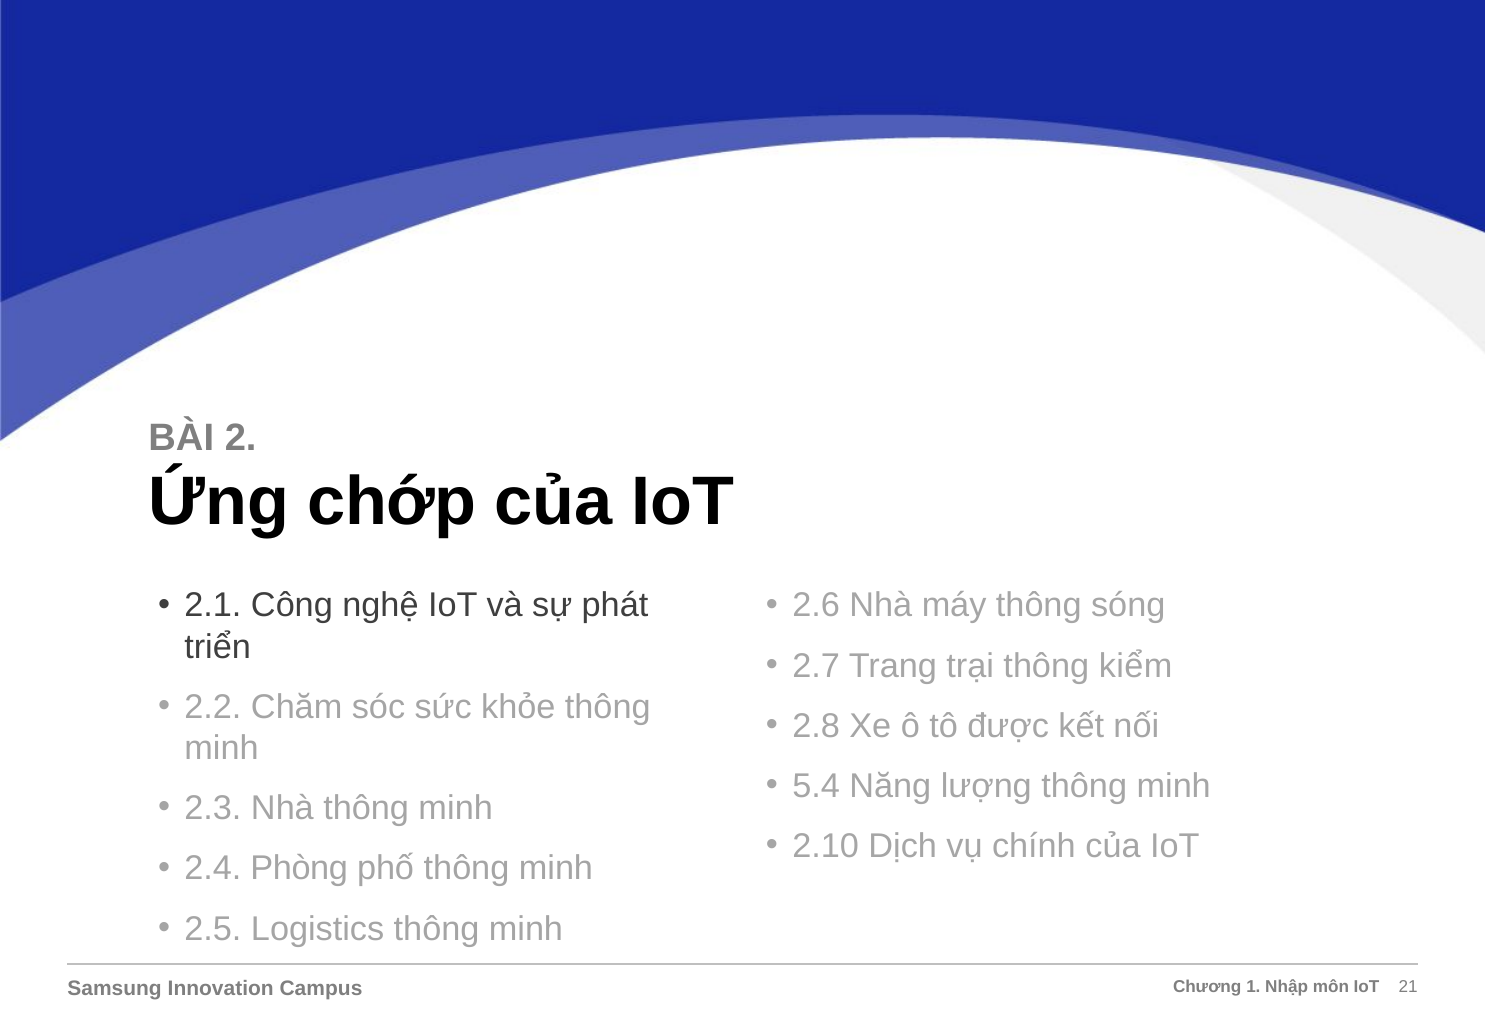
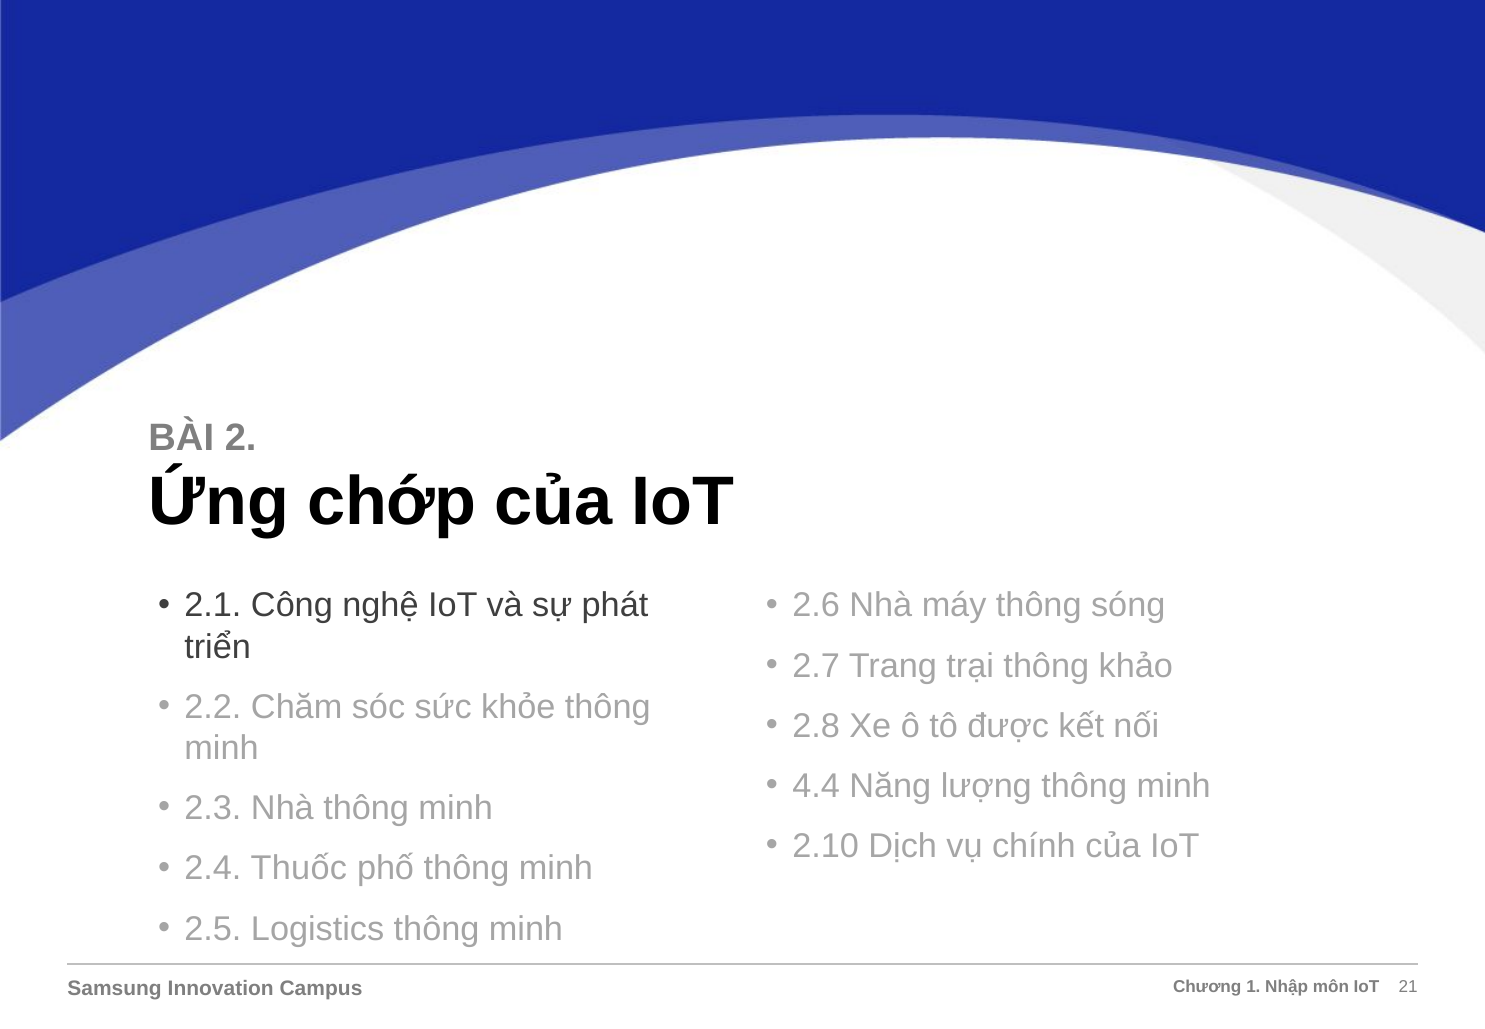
kiểm: kiểm -> khảo (1136, 665)
5.4: 5.4 -> 4.4 (816, 786)
Phòng: Phòng -> Thuốc (299, 868)
